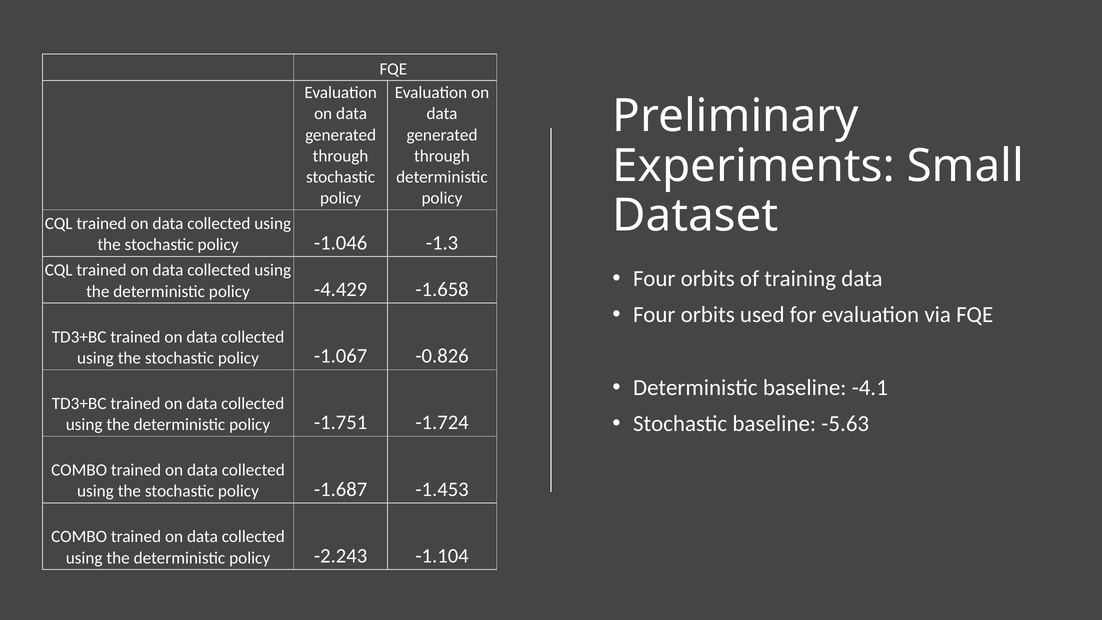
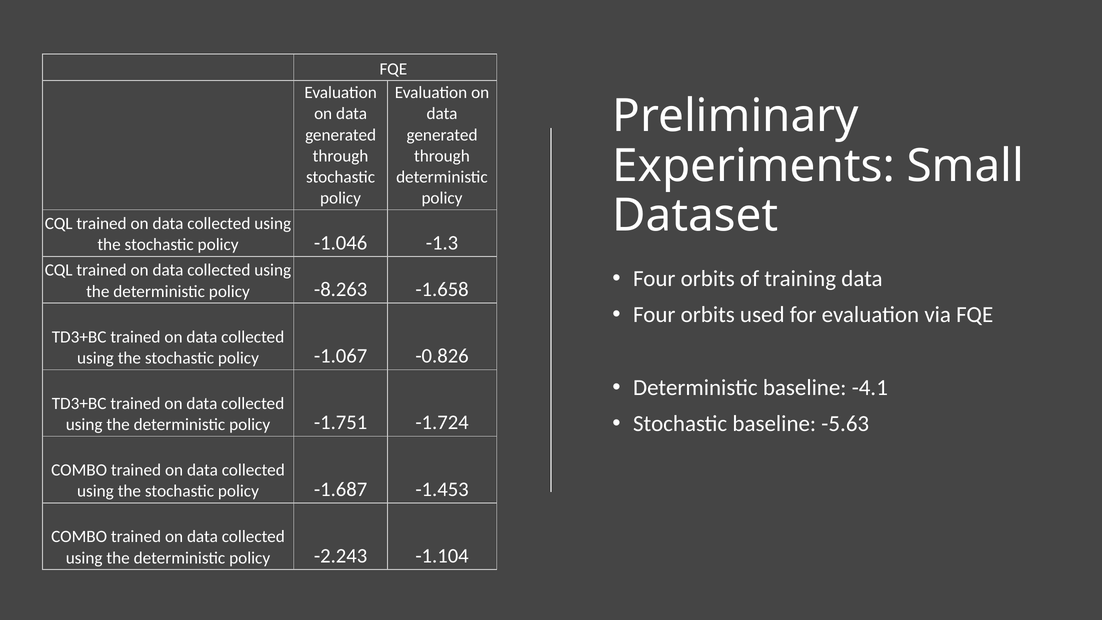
-4.429: -4.429 -> -8.263 (341, 289)
